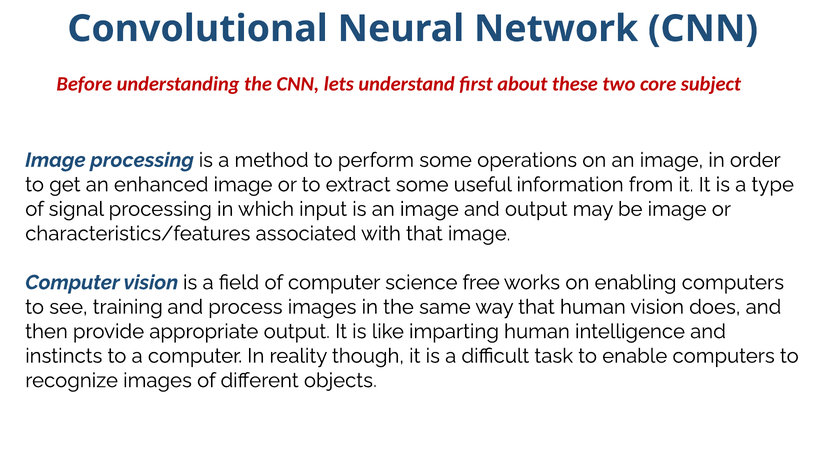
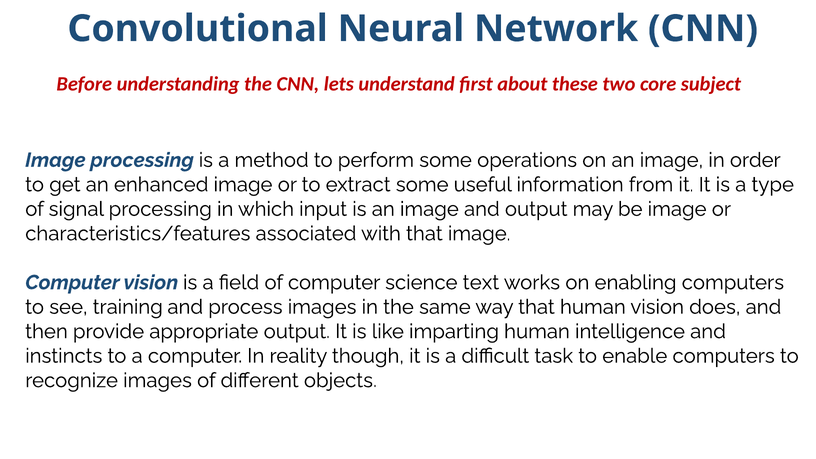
free: free -> text (481, 283)
